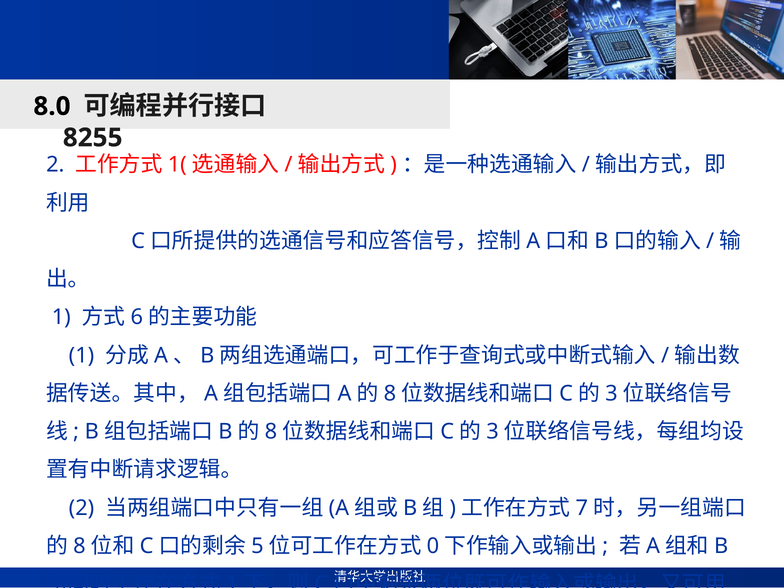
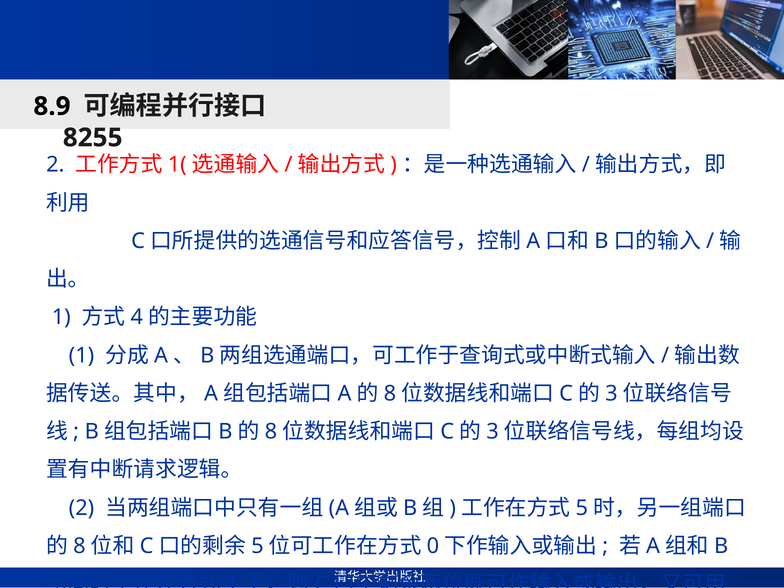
8.0: 8.0 -> 8.9 (52, 106)
6: 6 -> 4 (137, 317)
7: 7 -> 5 (582, 508)
